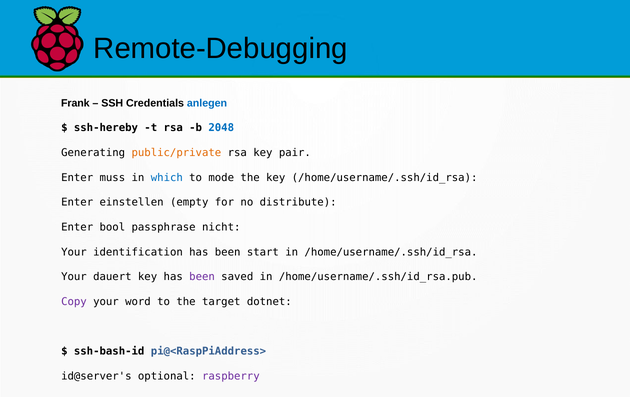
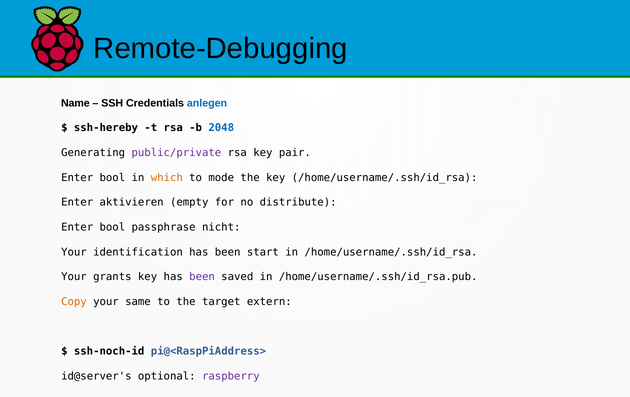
Frank: Frank -> Name (75, 103)
public/private colour: orange -> purple (176, 153)
muss: muss -> bool (112, 178)
which colour: blue -> orange (167, 178)
einstellen: einstellen -> aktivieren (132, 202)
dauert: dauert -> grants (112, 277)
Copy colour: purple -> orange (74, 302)
word: word -> same (138, 302)
dotnet: dotnet -> extern (269, 302)
ssh-bash-id: ssh-bash-id -> ssh-noch-id (109, 351)
